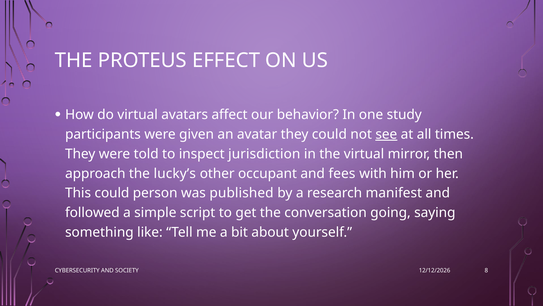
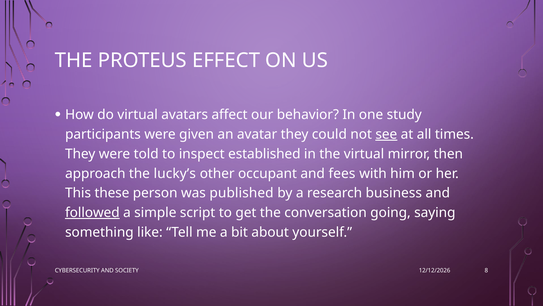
jurisdiction: jurisdiction -> established (264, 154)
This could: could -> these (112, 193)
manifest: manifest -> business (394, 193)
followed underline: none -> present (92, 212)
